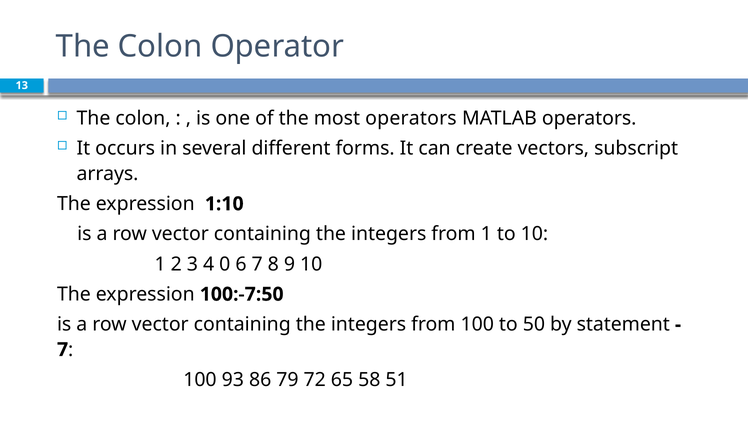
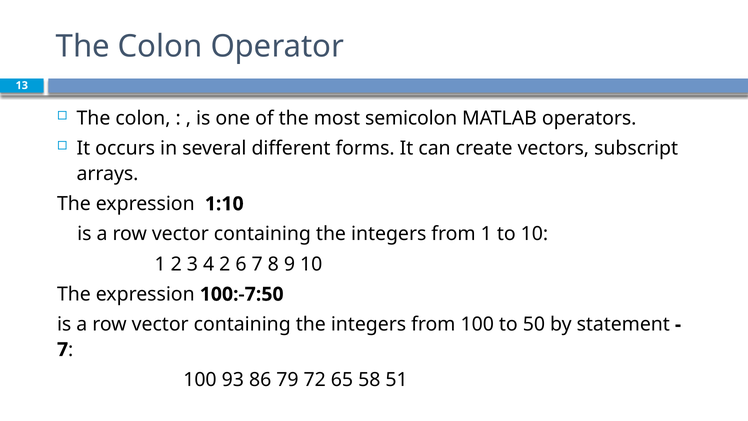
most operators: operators -> semicolon (411, 118)
4 0: 0 -> 2 (225, 264)
